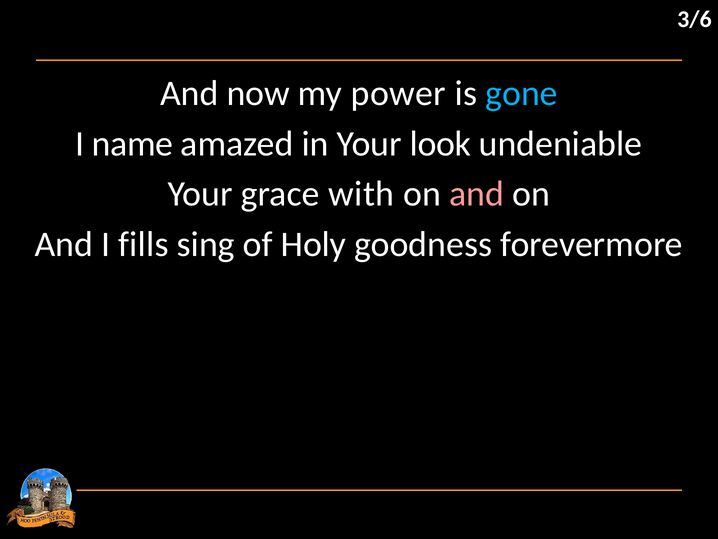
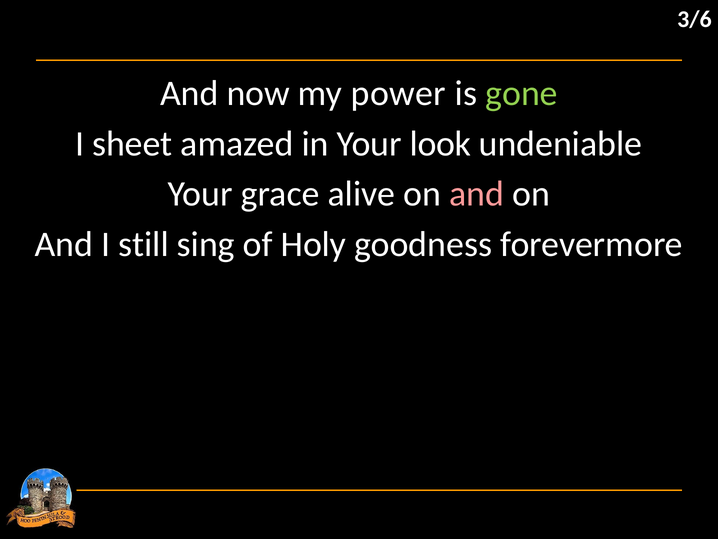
gone colour: light blue -> light green (521, 93)
name: name -> sheet (132, 144)
with: with -> alive (362, 194)
fills: fills -> still (144, 244)
